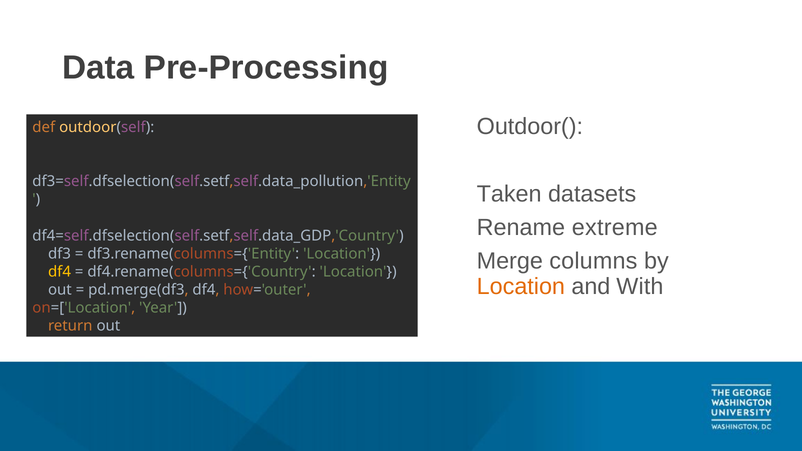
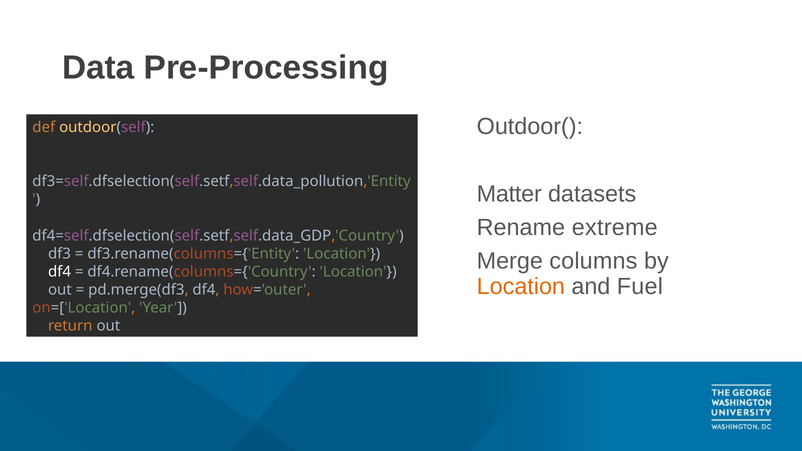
Taken: Taken -> Matter (509, 194)
df4 colour: yellow -> white (59, 272)
With: With -> Fuel (640, 287)
